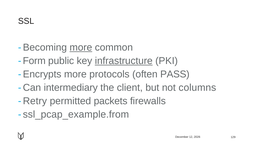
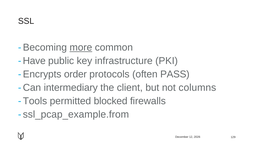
Form: Form -> Have (34, 61)
infrastructure underline: present -> none (124, 61)
Encrypts more: more -> order (75, 74)
Retry: Retry -> Tools (35, 101)
packets: packets -> blocked (111, 101)
